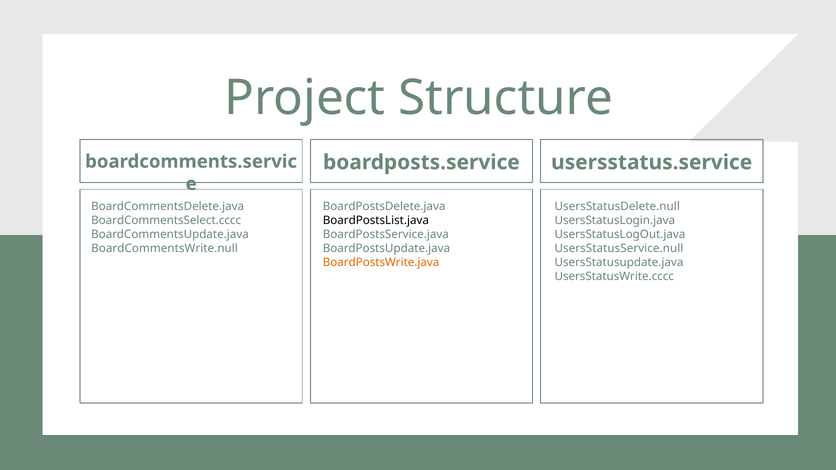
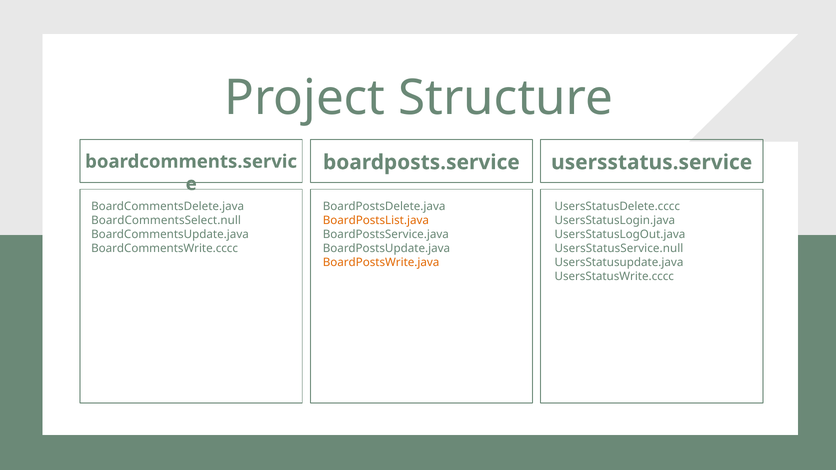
UsersStatusDelete.null: UsersStatusDelete.null -> UsersStatusDelete.cccc (617, 207)
BoardCommentsSelect.cccc: BoardCommentsSelect.cccc -> BoardCommentsSelect.null (166, 221)
BoardPostsList.java colour: black -> orange (376, 221)
BoardCommentsWrite.null: BoardCommentsWrite.null -> BoardCommentsWrite.cccc (165, 248)
